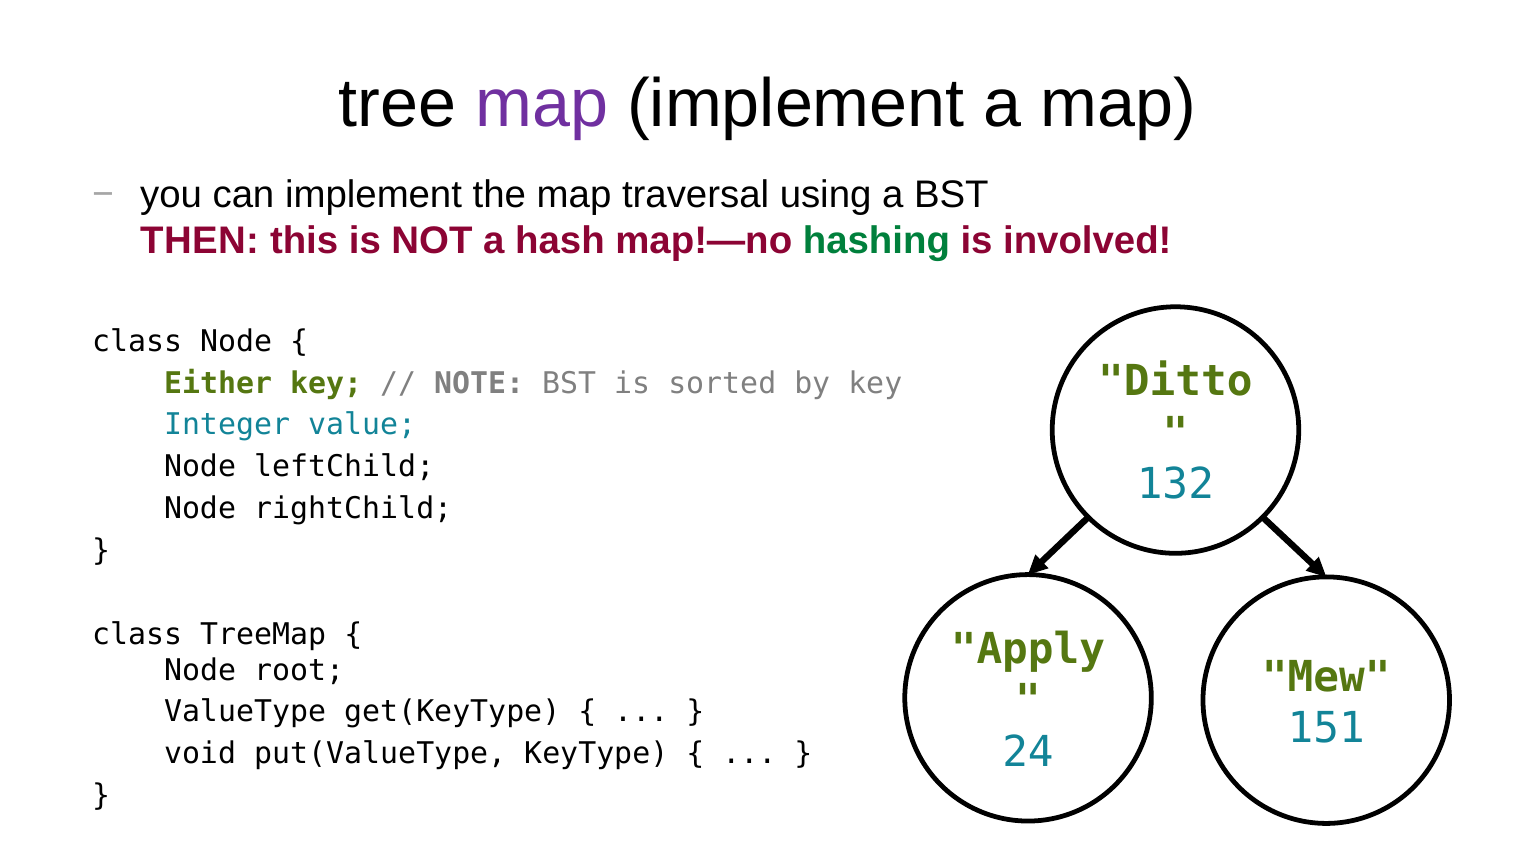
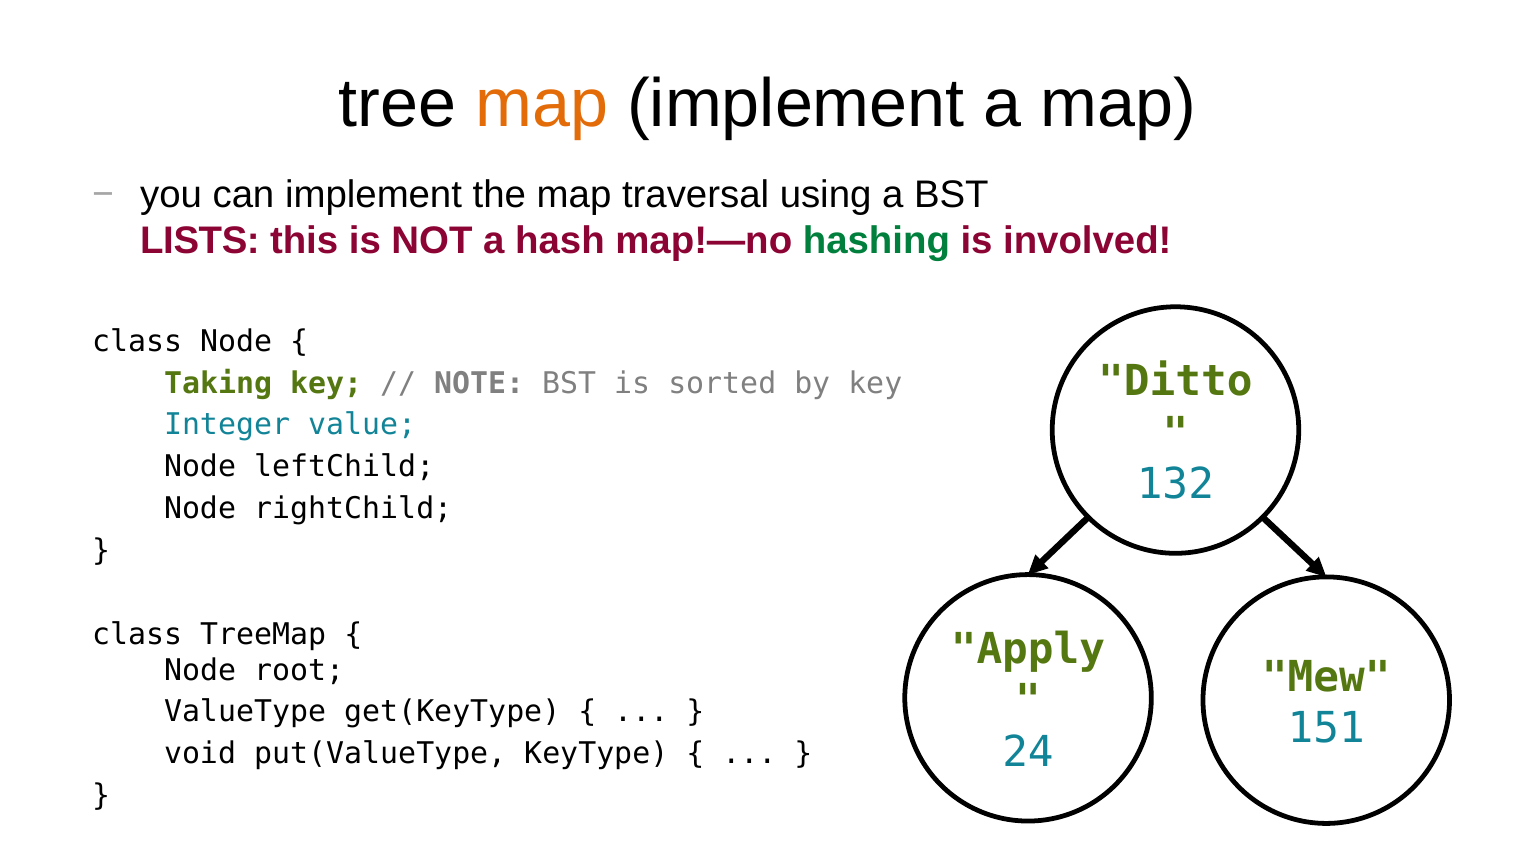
map colour: purple -> orange (542, 104)
THEN: THEN -> LISTS (200, 241)
Either: Either -> Taking (218, 383)
